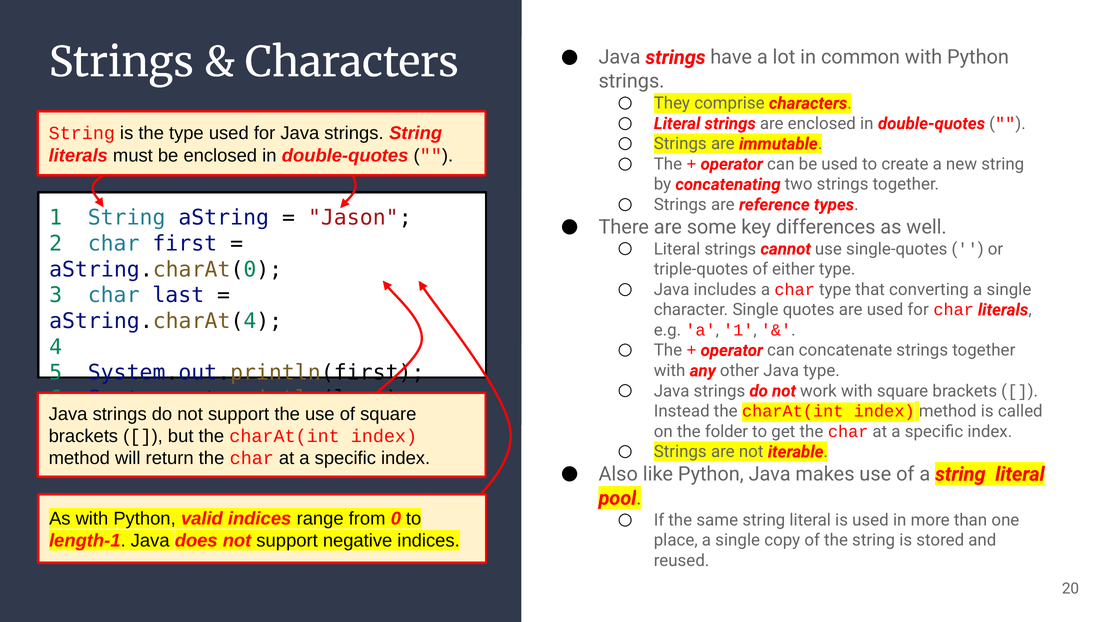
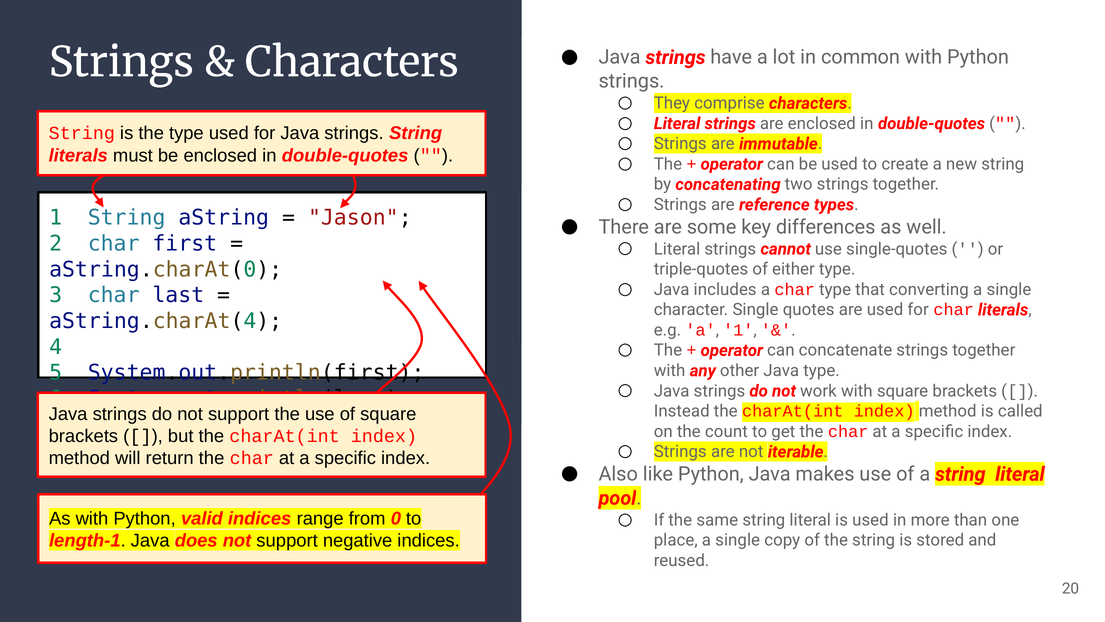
folder: folder -> count (726, 431)
